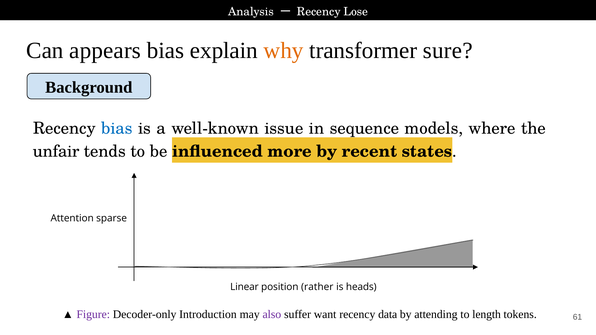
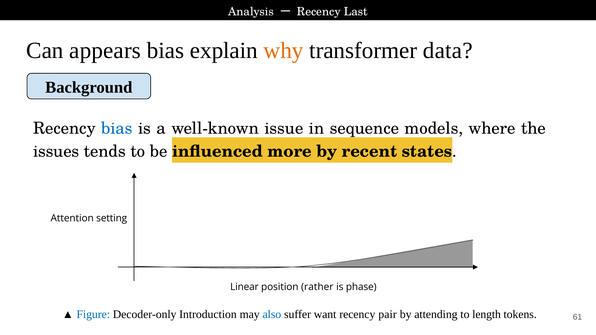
Lose: Lose -> Last (356, 12)
sure: sure -> data (448, 50)
unfair: unfair -> issues (56, 151)
sparse: sparse -> setting (112, 218)
heads: heads -> phase (361, 287)
Figure colour: purple -> blue (93, 315)
also colour: purple -> blue (272, 315)
data: data -> pair (388, 315)
